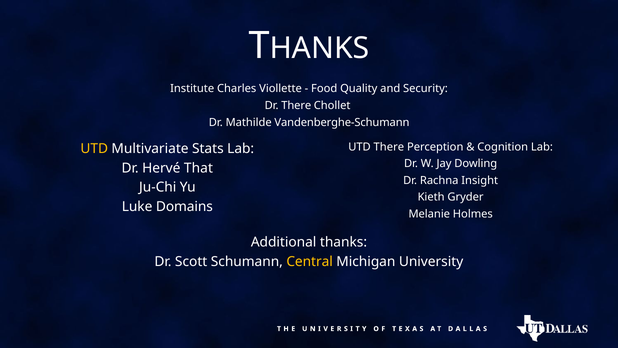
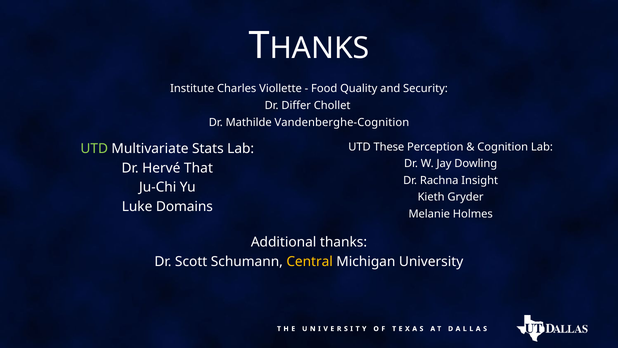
Dr There: There -> Differ (296, 106)
Vandenberghe-Schumann: Vandenberghe-Schumann -> Vandenberghe-Cognition (342, 123)
UTD There: There -> These (389, 147)
UTD colour: yellow -> light green (94, 149)
